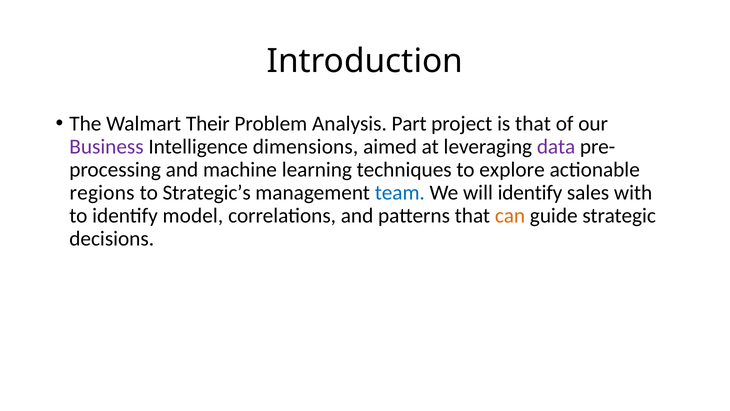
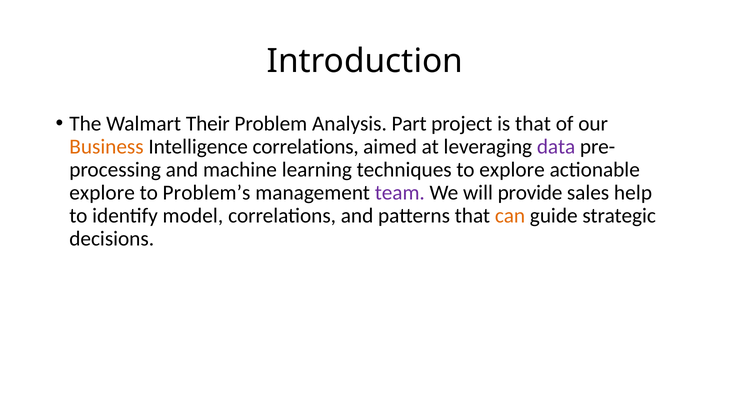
Business colour: purple -> orange (106, 146)
Intelligence dimensions: dimensions -> correlations (306, 146)
regions: regions -> explore (102, 192)
Strategic’s: Strategic’s -> Problem’s (207, 192)
team colour: blue -> purple (400, 192)
will identify: identify -> provide (530, 192)
with: with -> help (633, 192)
